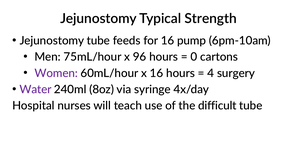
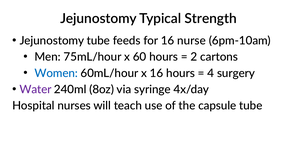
pump: pump -> nurse (191, 41)
96: 96 -> 60 (140, 57)
0: 0 -> 2 (194, 57)
Women colour: purple -> blue (56, 73)
difficult: difficult -> capsule (217, 106)
